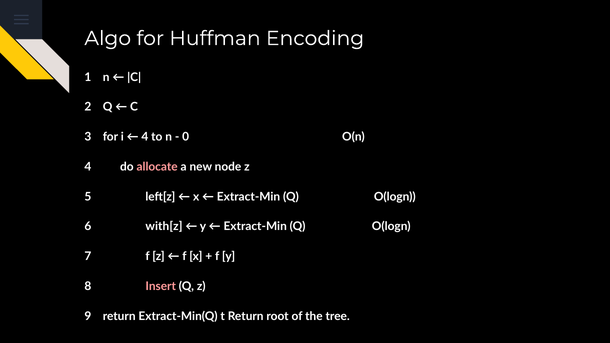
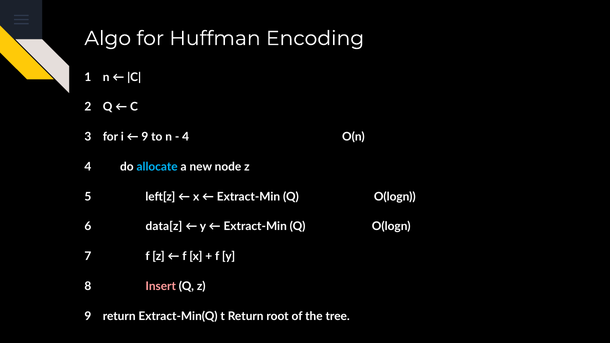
4: 4 -> 9 (145, 137)
0: 0 -> 4 (186, 137)
allocate colour: pink -> light blue (157, 167)
with[z: with[z -> data[z (164, 227)
